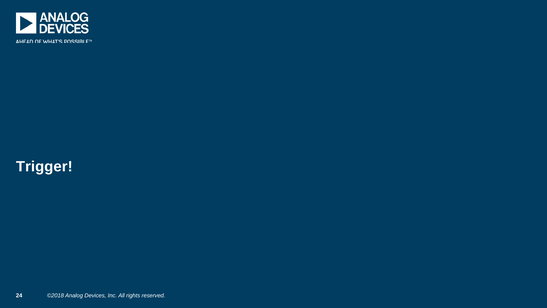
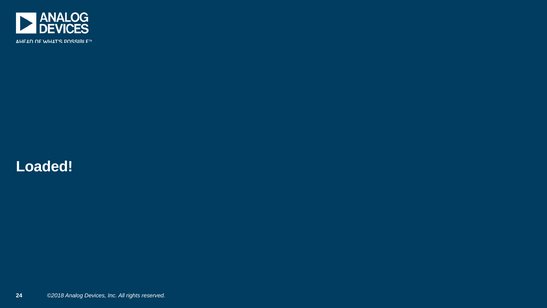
Trigger: Trigger -> Loaded (44, 166)
